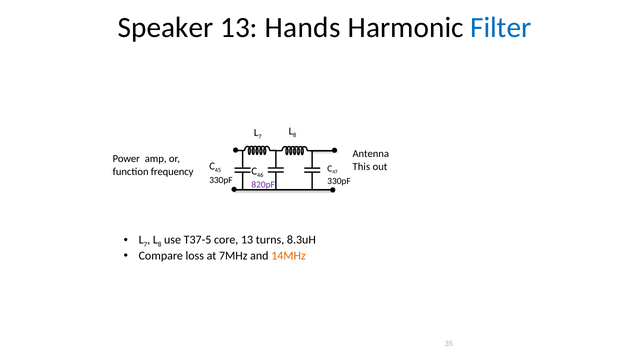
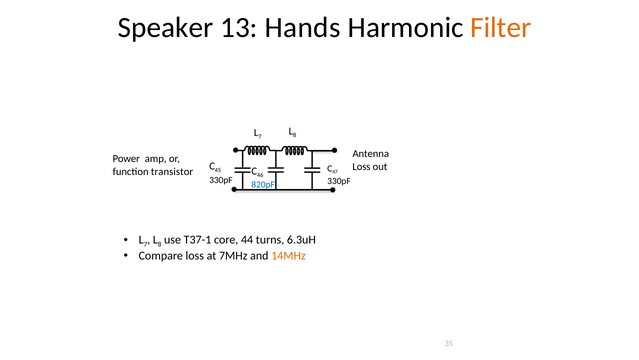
Filter colour: blue -> orange (501, 27)
This: This -> Loss (361, 166)
frequency: frequency -> transistor (172, 171)
820pF colour: purple -> blue (263, 185)
T37-5: T37-5 -> T37-1 (198, 239)
core 13: 13 -> 44 (247, 239)
8.3uH: 8.3uH -> 6.3uH (301, 239)
